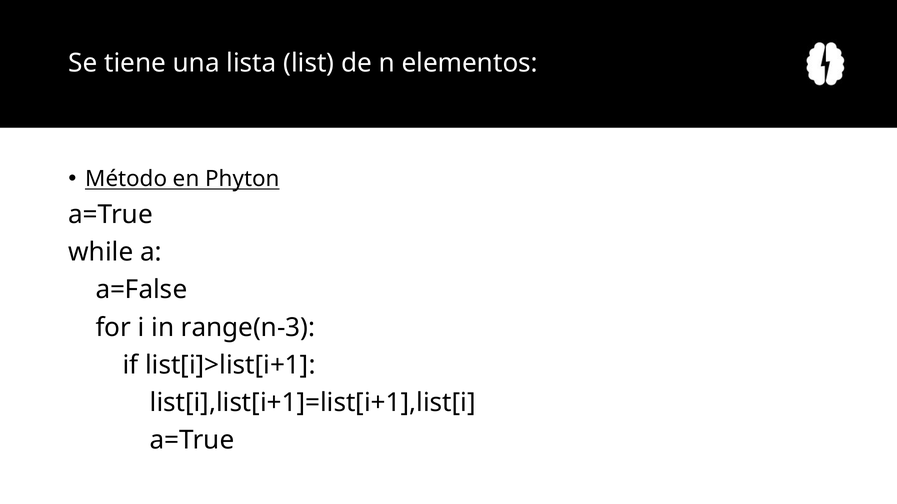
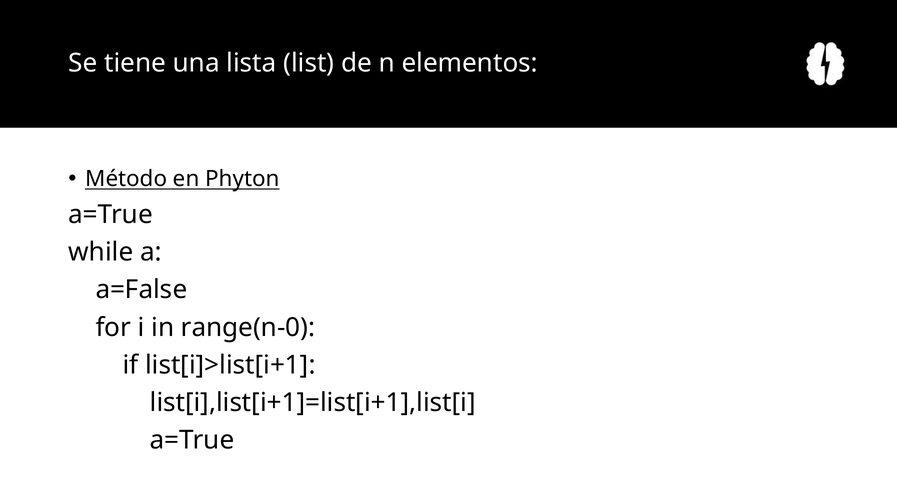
range(n-3: range(n-3 -> range(n-0 (248, 328)
